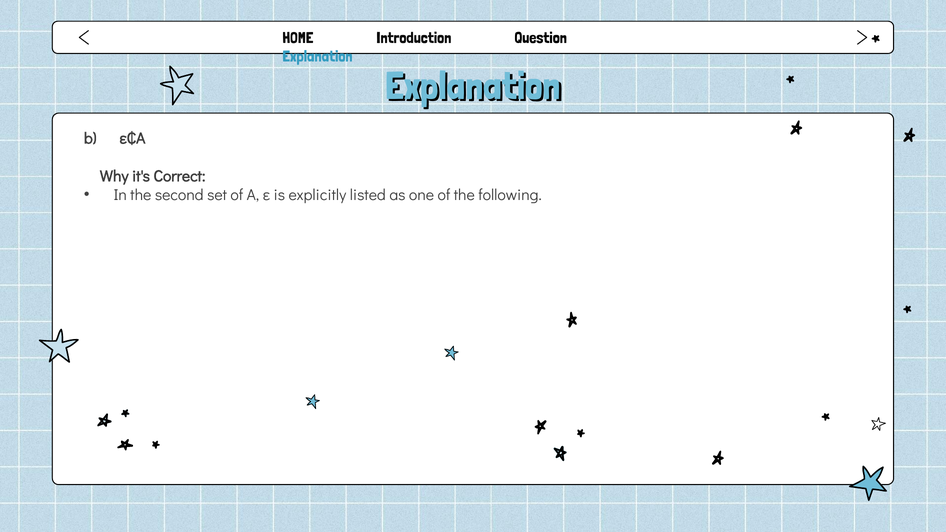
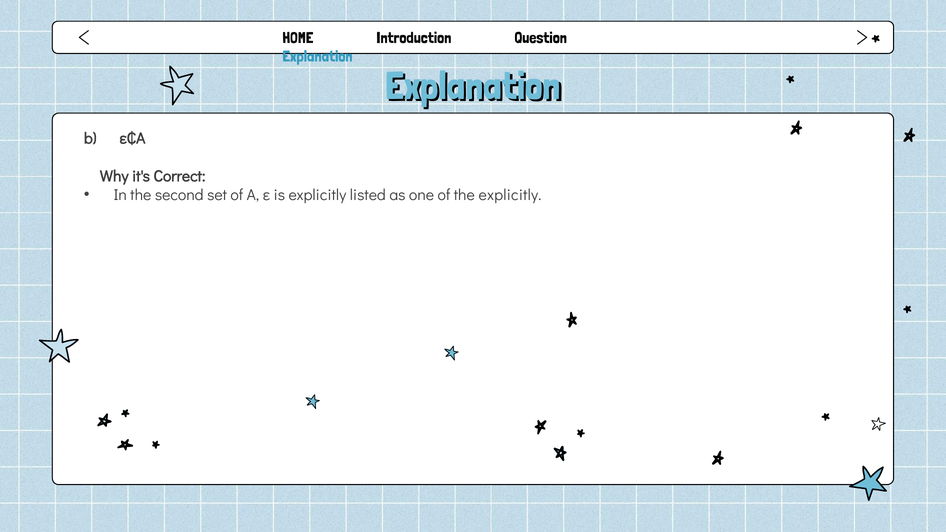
the following: following -> explicitly (510, 195)
